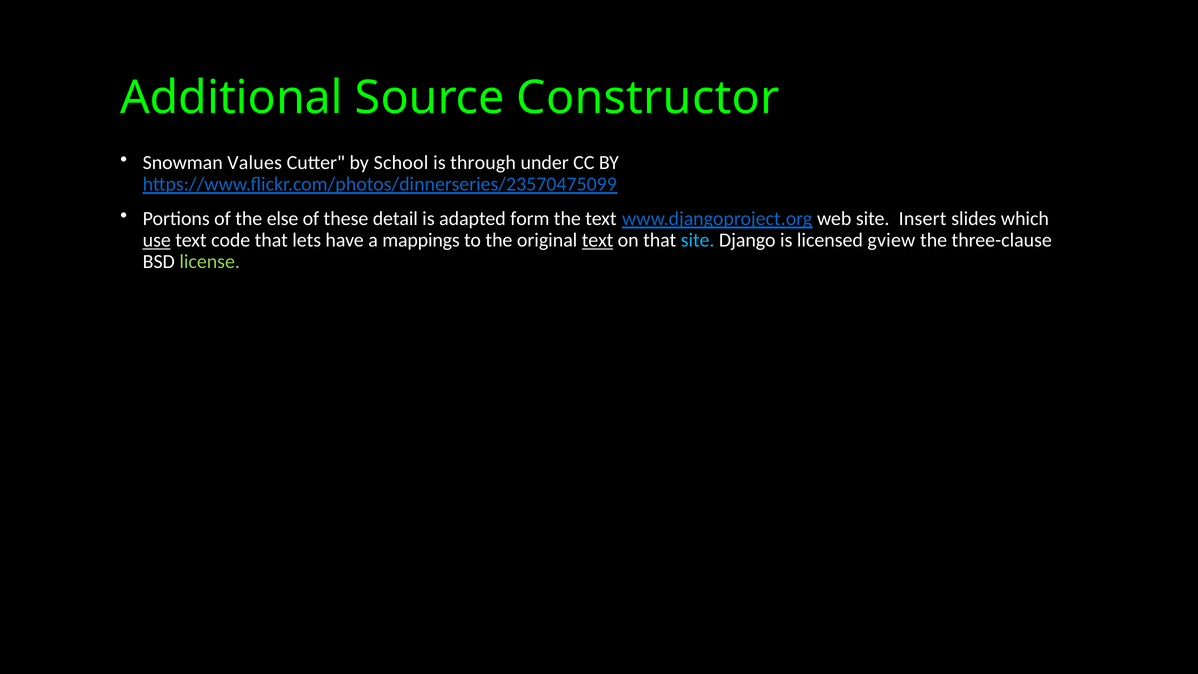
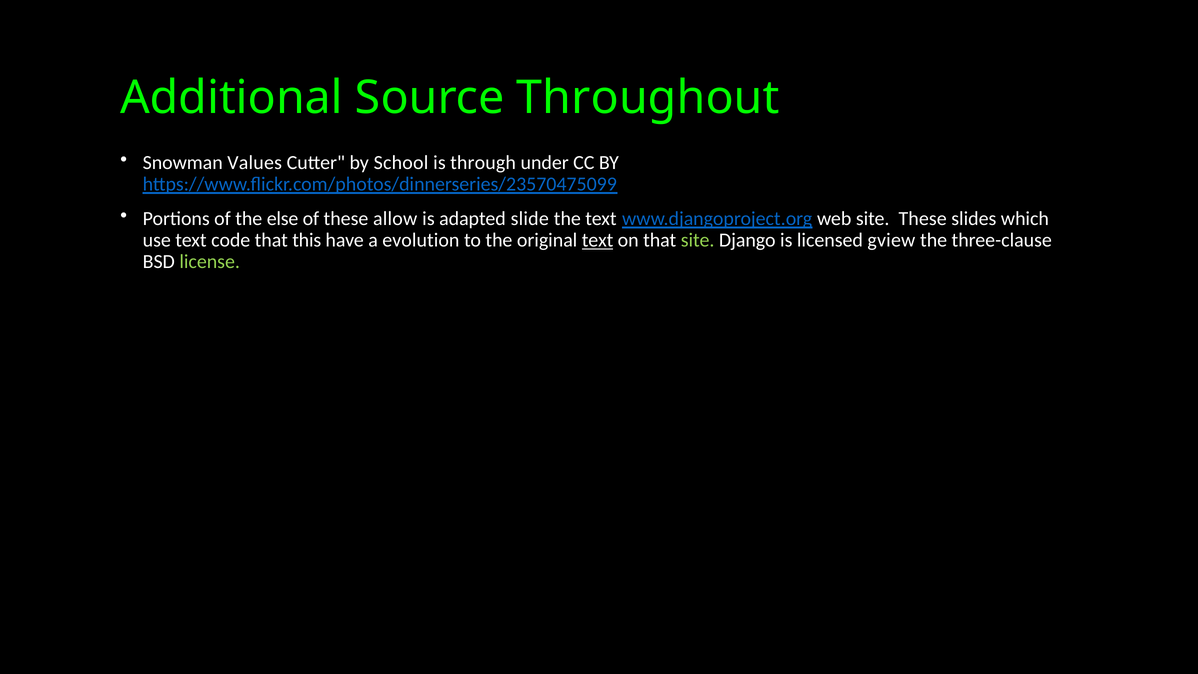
Constructor: Constructor -> Throughout (648, 98)
detail: detail -> allow (395, 219)
form: form -> slide (530, 219)
site Insert: Insert -> These (923, 219)
use underline: present -> none (157, 240)
lets: lets -> this (307, 240)
mappings: mappings -> evolution (421, 240)
site colour: light blue -> light green (698, 240)
